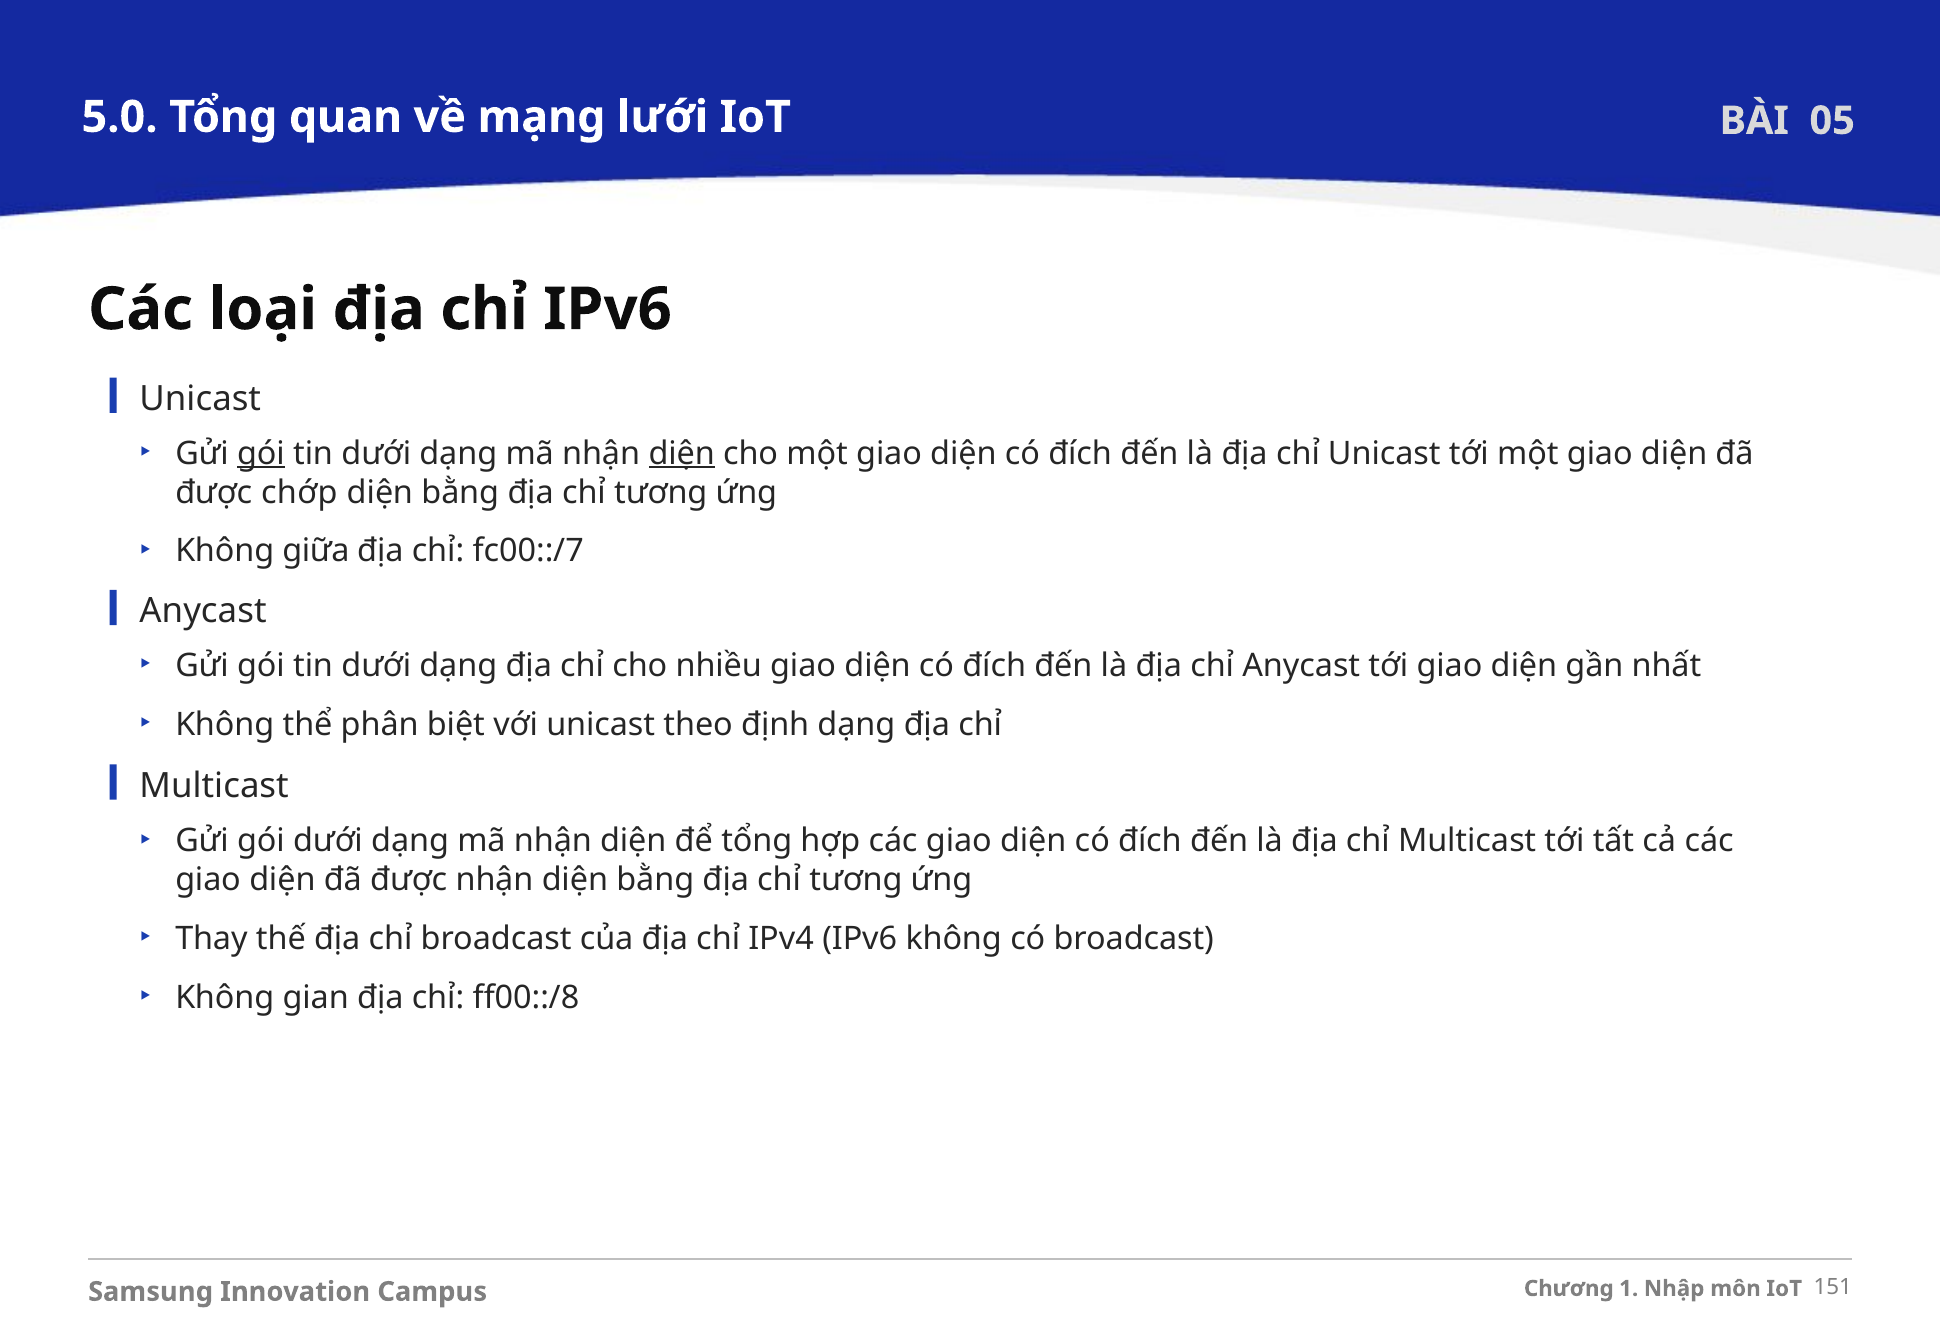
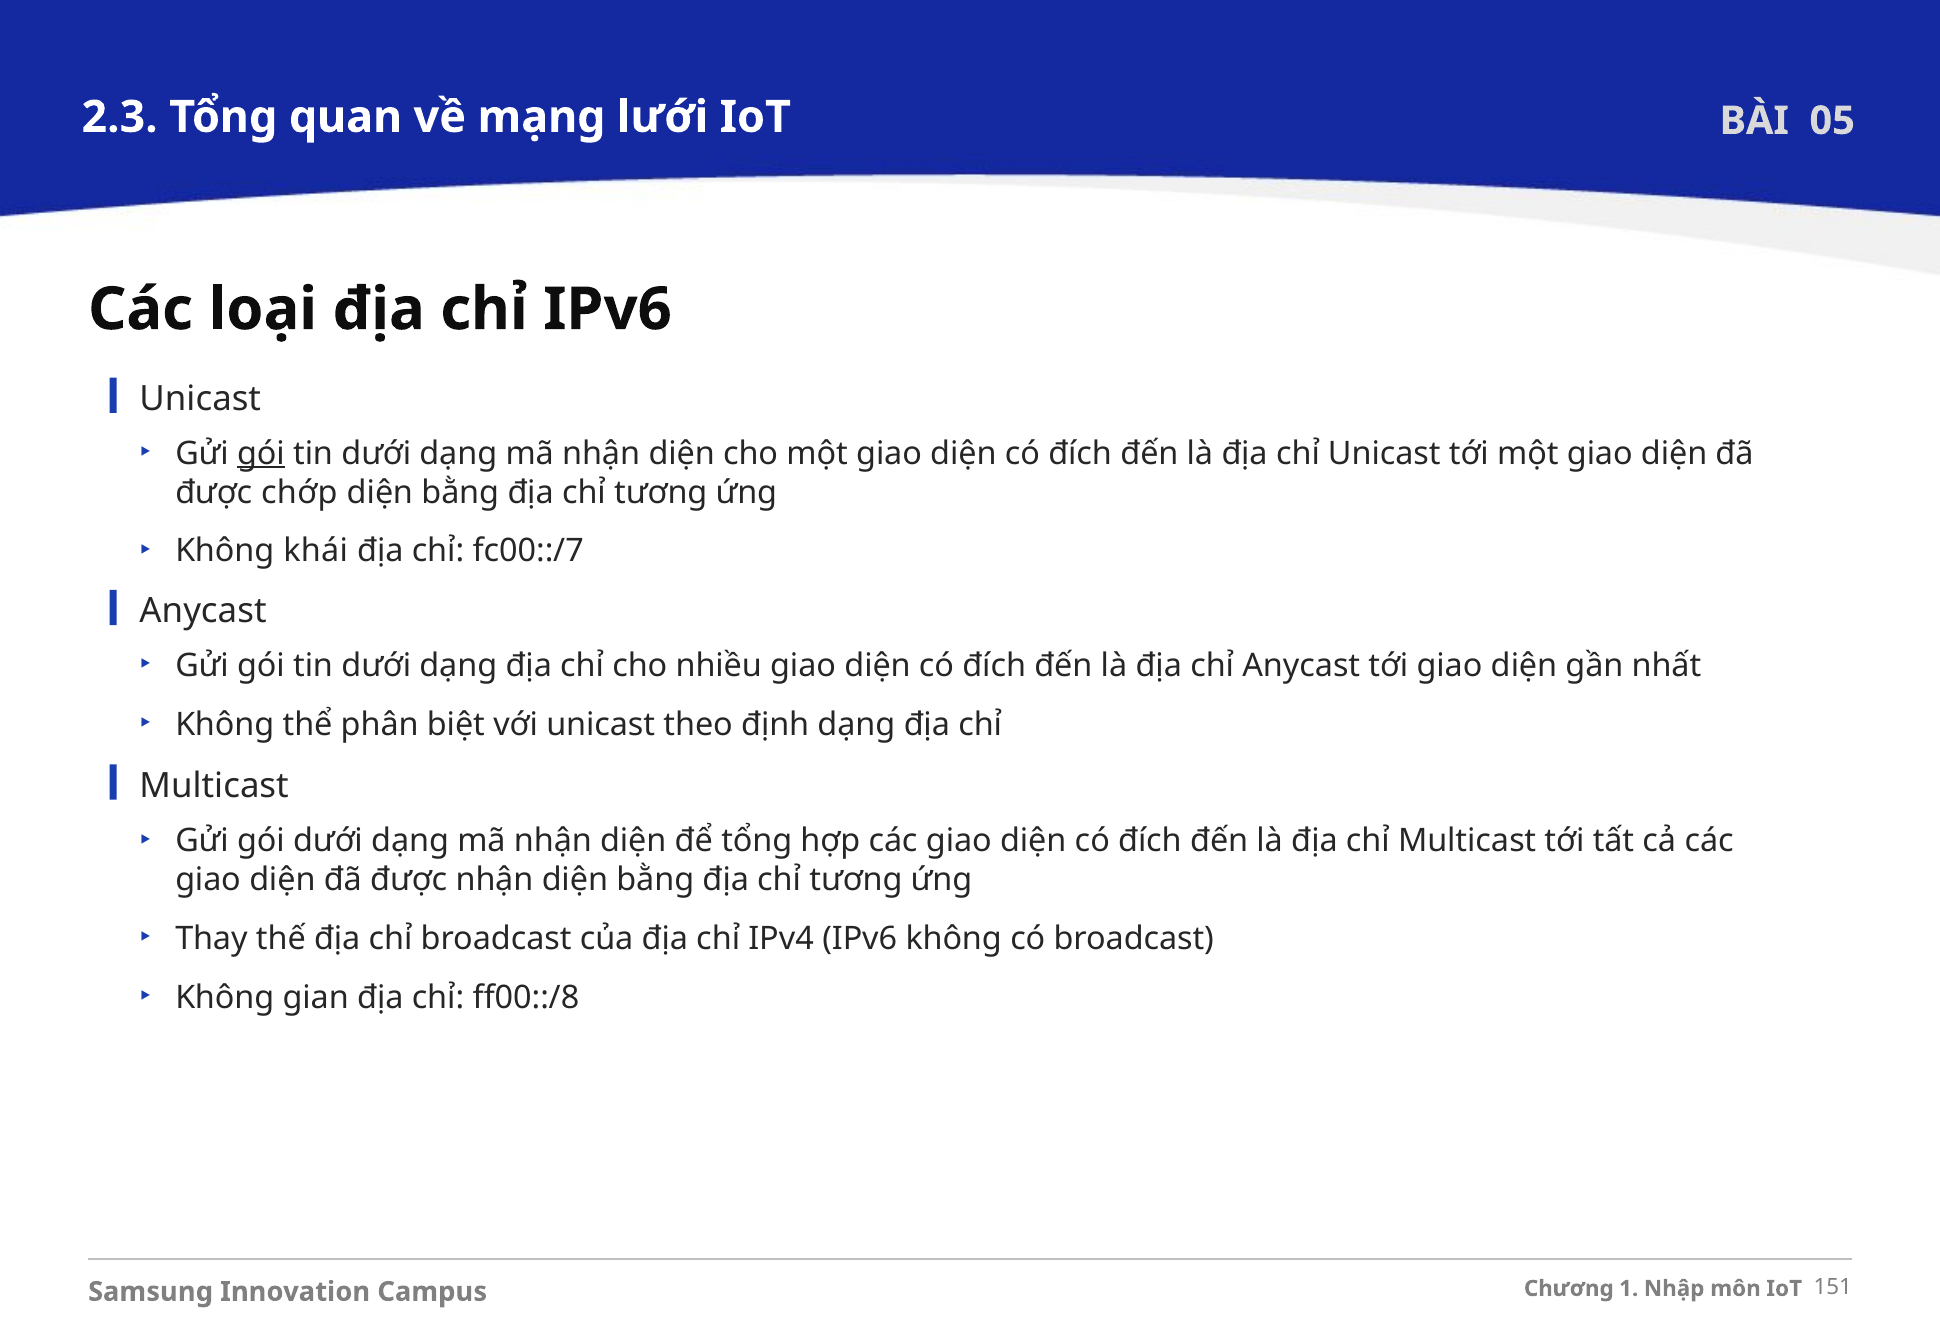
5.0: 5.0 -> 2.3 (120, 117)
diện underline: present -> none (682, 453)
giữa: giữa -> khái (316, 551)
